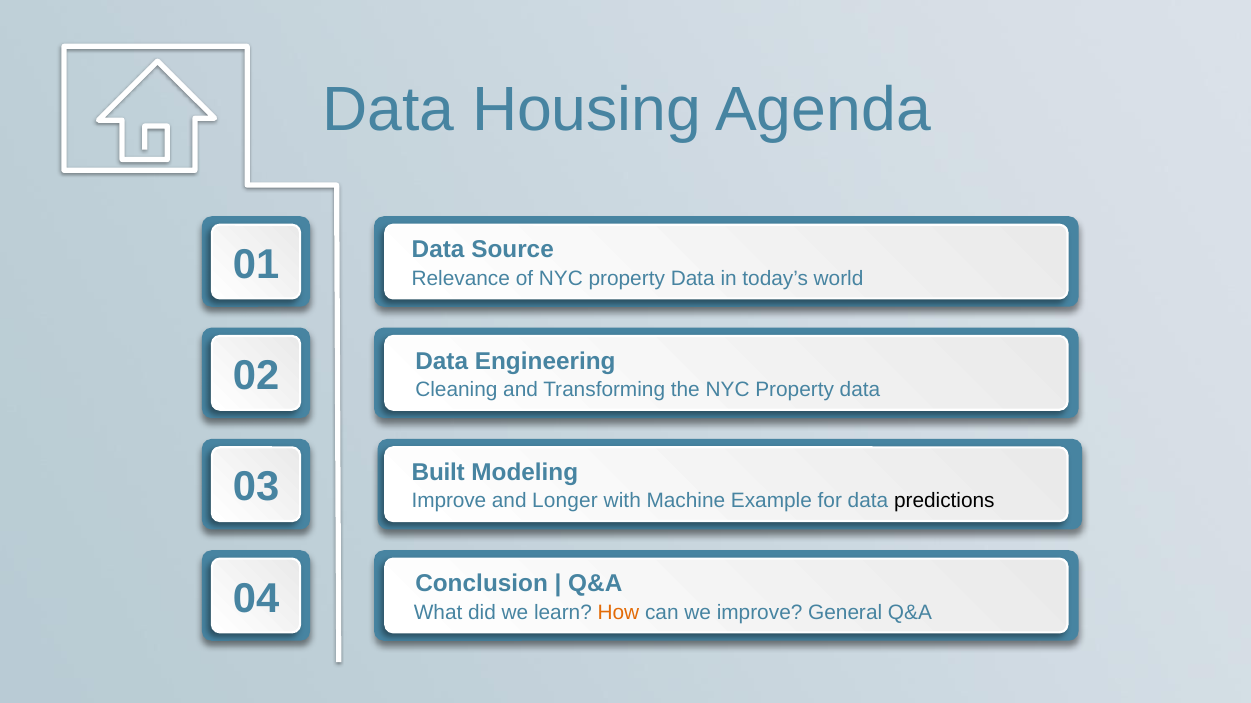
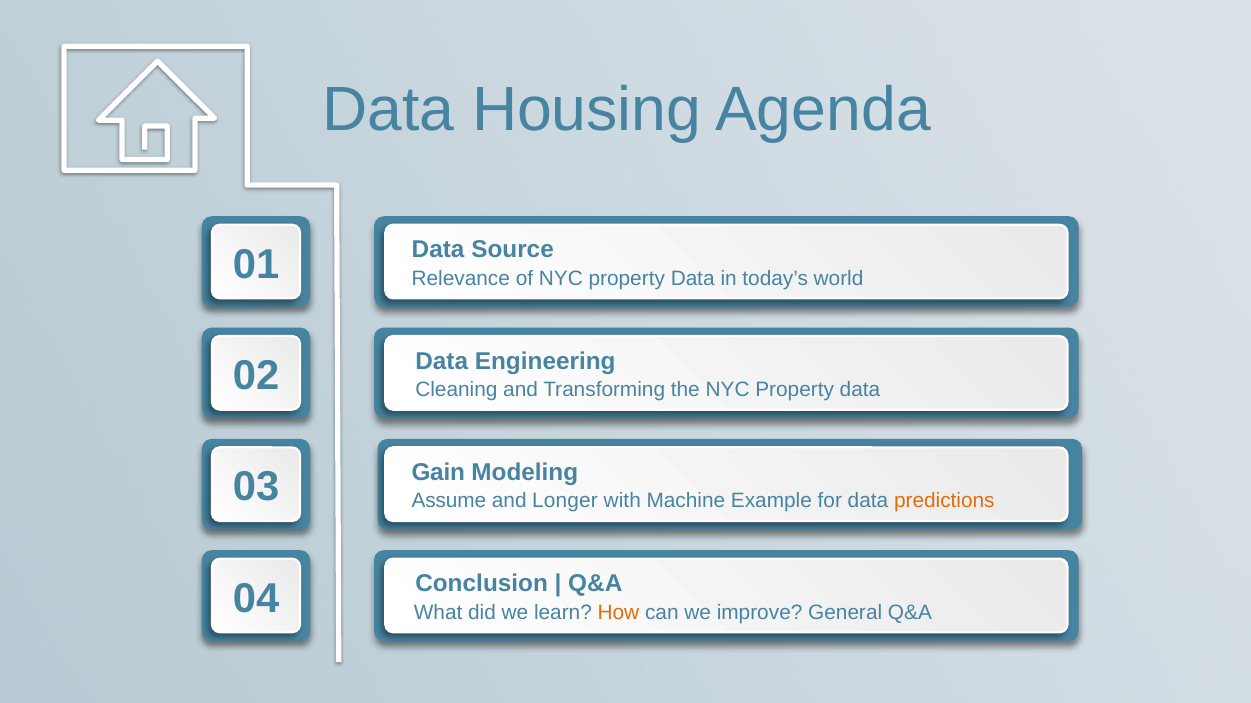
Built: Built -> Gain (438, 473)
Improve: Improve -> Assume (449, 501)
predictions colour: black -> orange (944, 501)
